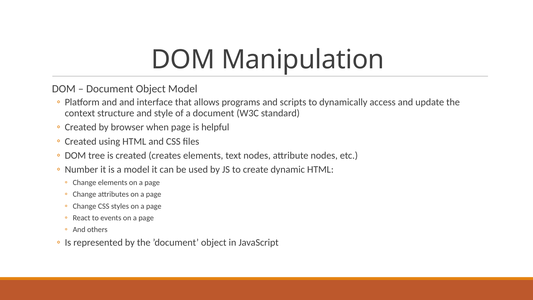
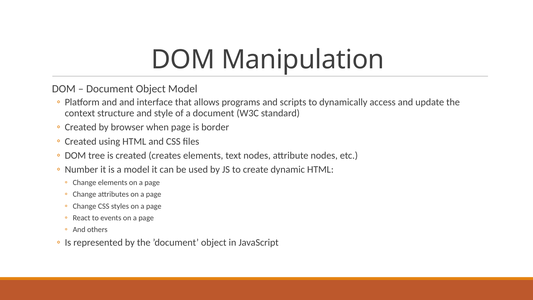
helpful: helpful -> border (215, 127)
